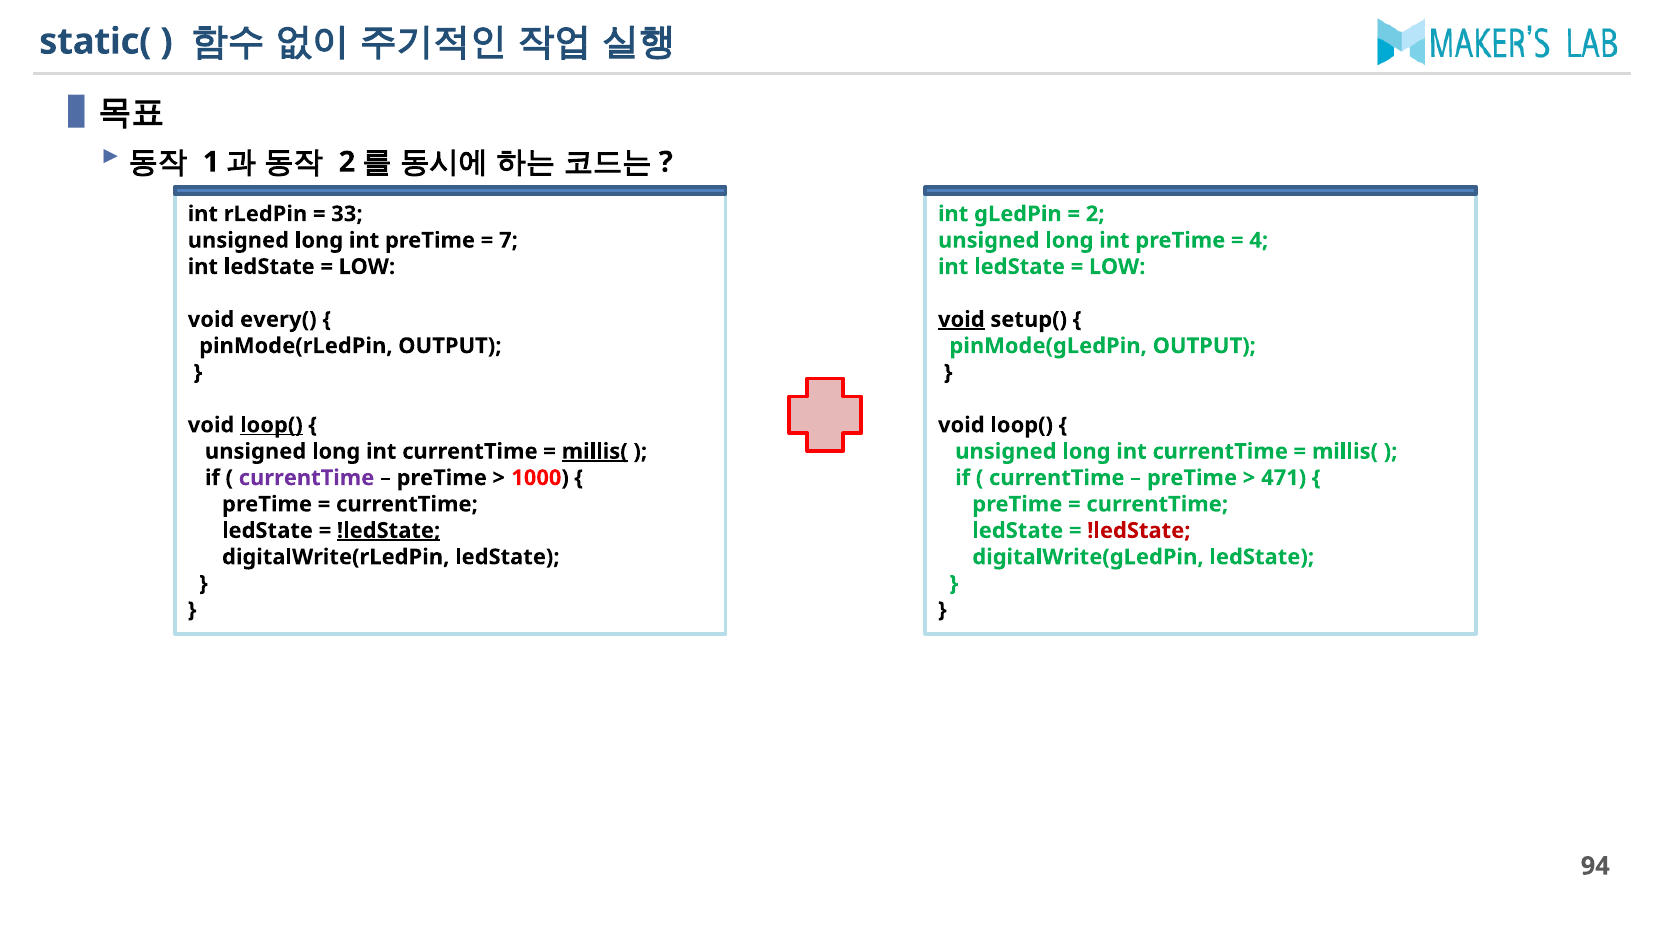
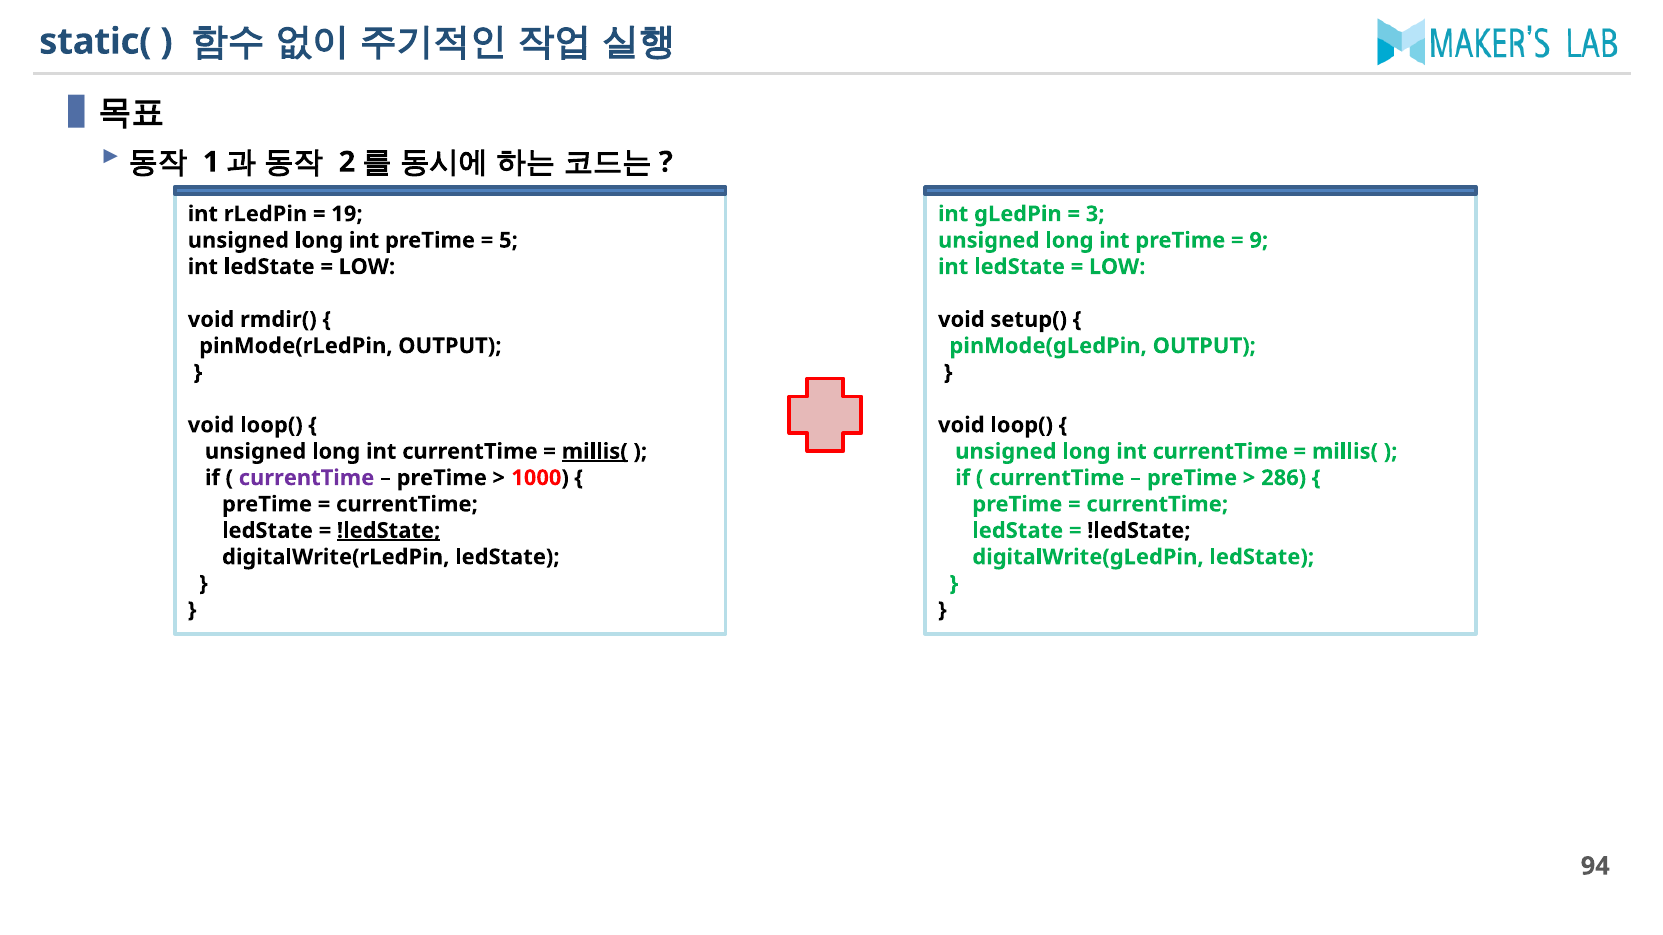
33: 33 -> 19 (347, 214)
2: 2 -> 3 (1095, 214)
7: 7 -> 5 (508, 240)
4: 4 -> 9 (1259, 240)
every(: every( -> rmdir( (278, 320)
void underline: present -> none (961, 320)
loop( underline: present -> none (271, 425)
471: 471 -> 286 (1284, 478)
!ledState colour: red -> black (1139, 531)
